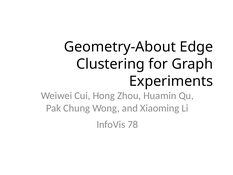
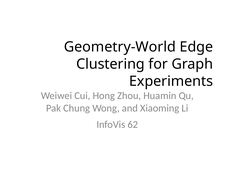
Geometry-About: Geometry-About -> Geometry-World (120, 47)
78: 78 -> 62 (133, 124)
